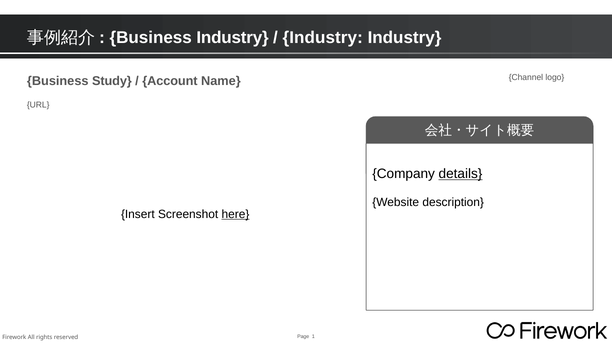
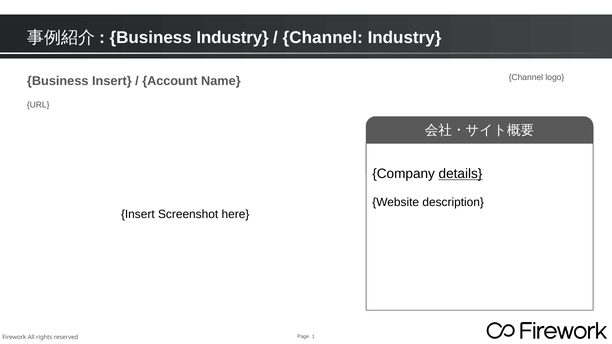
Industry: Industry -> Channel (323, 38)
Business Study: Study -> Insert (112, 81)
here underline: present -> none (236, 214)
